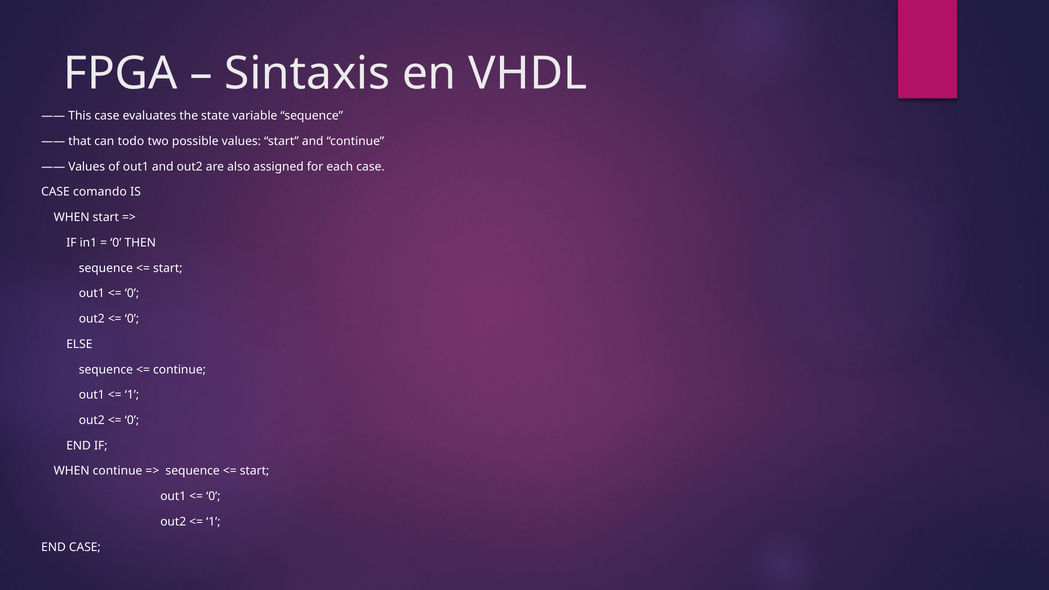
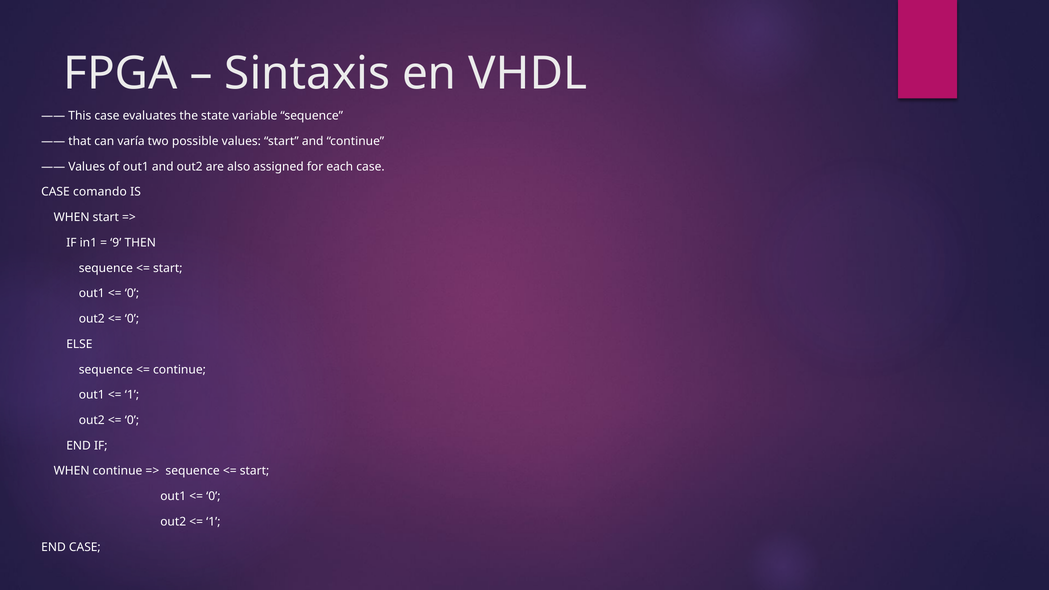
todo: todo -> varía (131, 141)
0: 0 -> 9 (116, 243)
